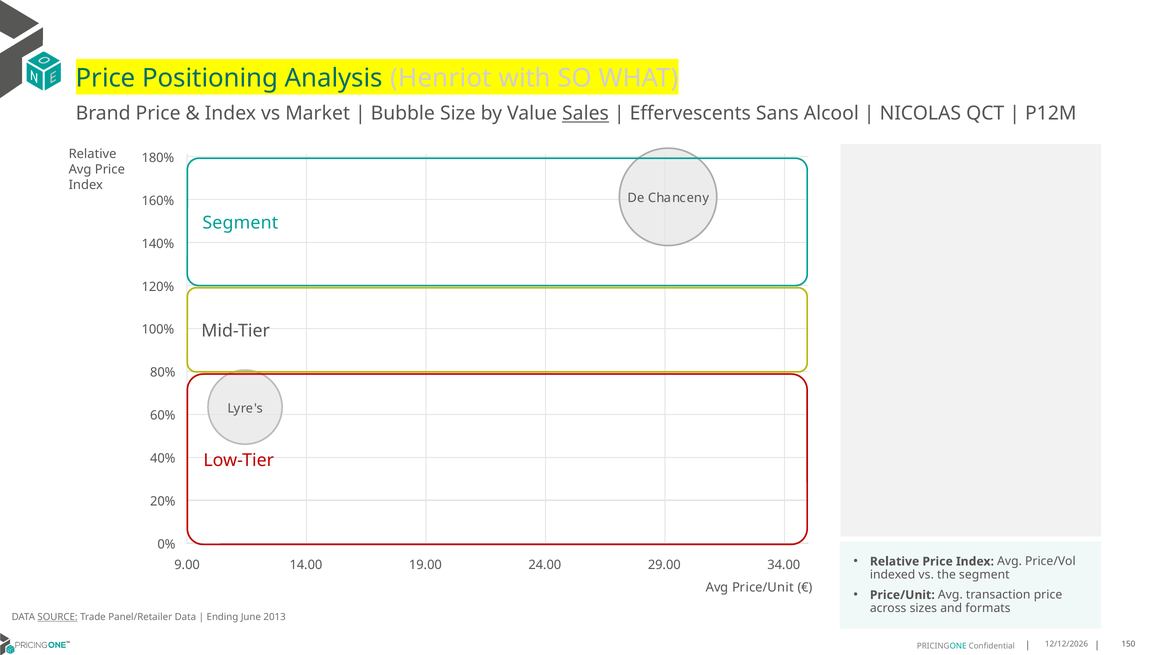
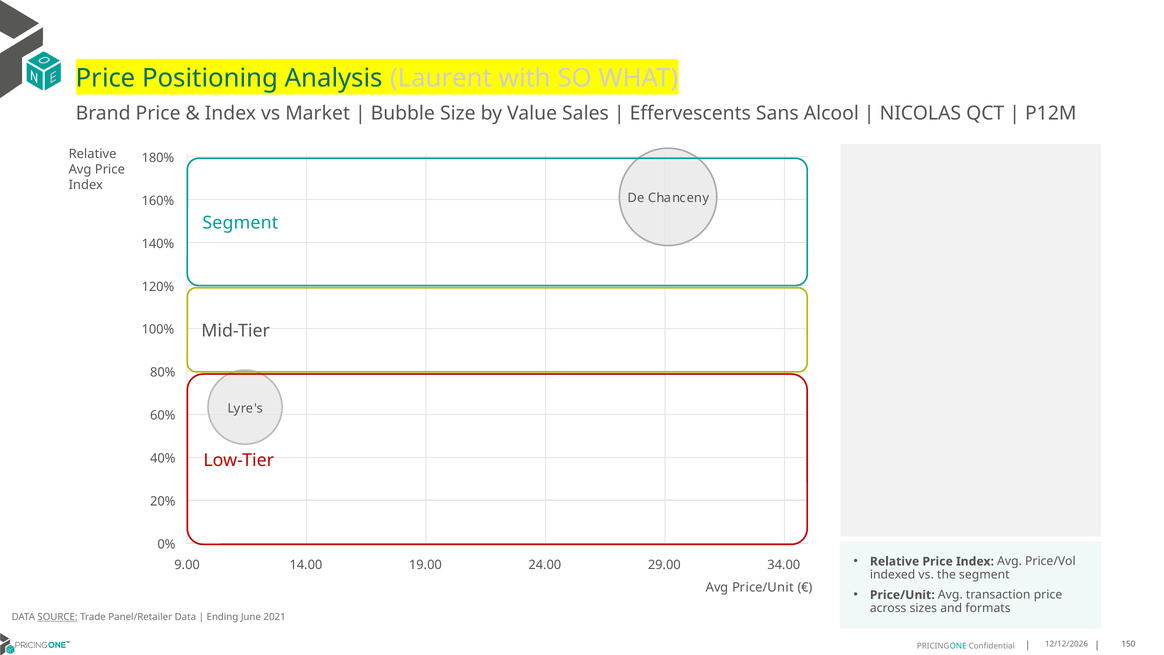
Henriot: Henriot -> Laurent (441, 78)
Sales underline: present -> none (585, 113)
2013: 2013 -> 2021 (275, 617)
